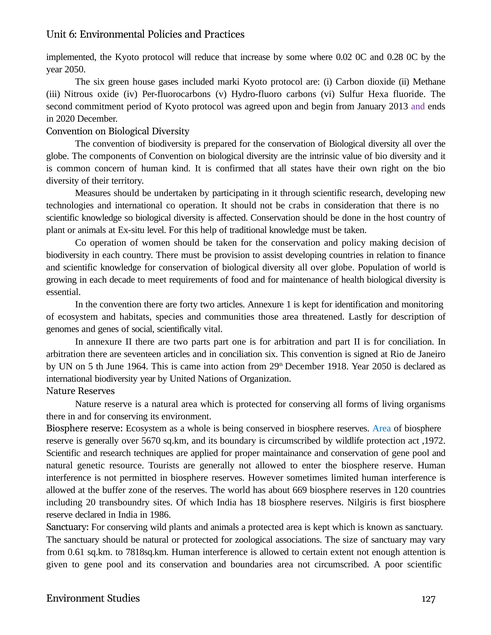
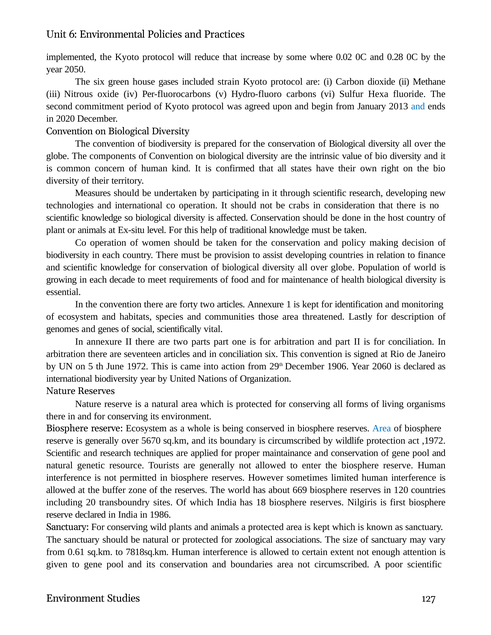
marki: marki -> strain (229, 82)
and colour: purple -> blue (418, 107)
1964: 1964 -> 1972 (138, 366)
1918: 1918 -> 1906 (338, 366)
2050: 2050 -> 2060 (382, 366)
